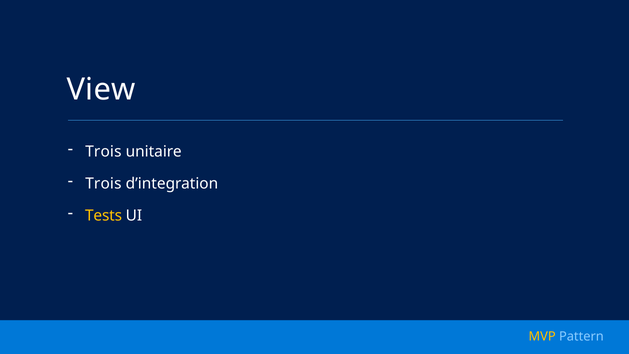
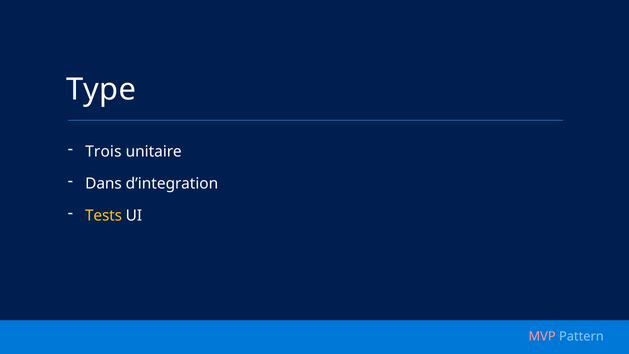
View: View -> Type (101, 89)
Trois: Trois -> Dans (104, 184)
MVP colour: yellow -> pink (542, 336)
